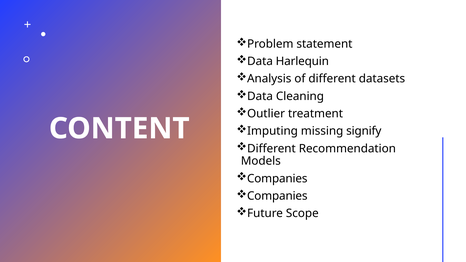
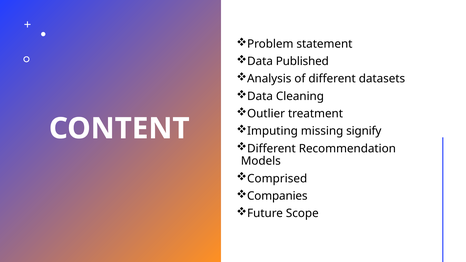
Harlequin: Harlequin -> Published (302, 61)
Companies: Companies -> Comprised (277, 179)
